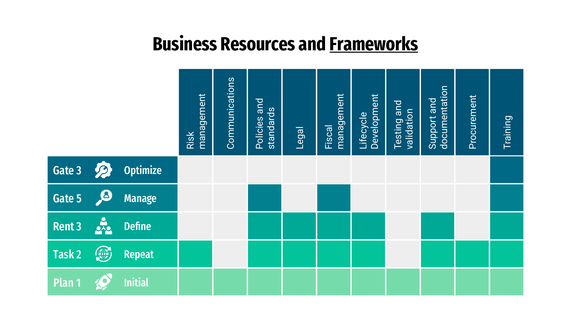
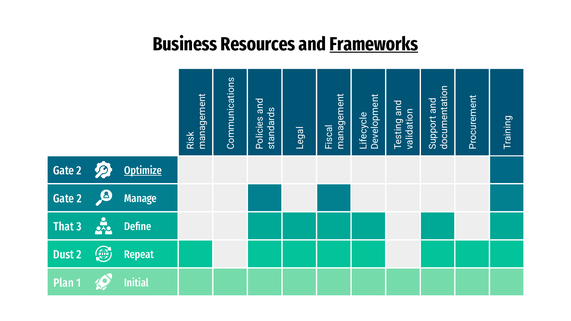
3: 3 -> 2 (79, 171)
Optimize underline: none -> present (143, 171)
5: 5 -> 2 (79, 199)
Rent: Rent -> That (64, 227)
Task: Task -> Dust (64, 255)
